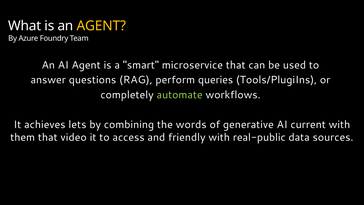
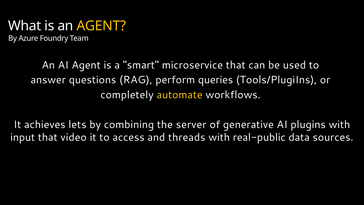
automate colour: light green -> yellow (180, 95)
words: words -> server (191, 124)
current: current -> plugins (308, 124)
them: them -> input (23, 137)
friendly: friendly -> threads (187, 137)
